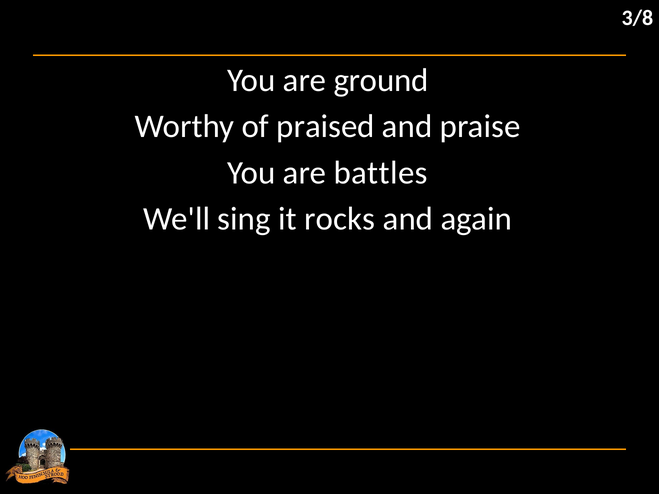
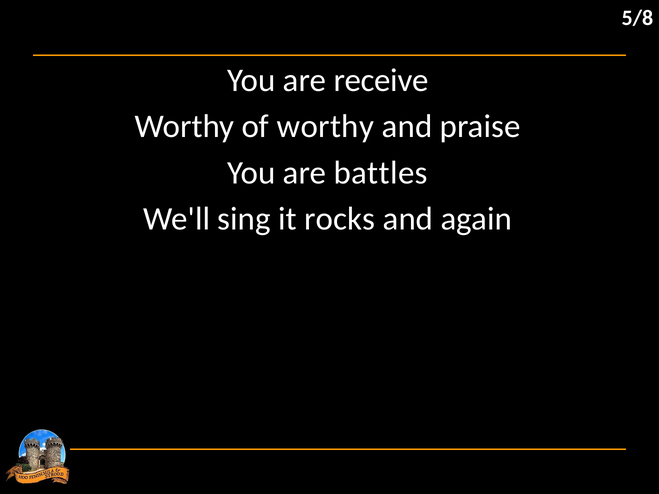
3/8: 3/8 -> 5/8 (637, 18)
ground: ground -> receive (381, 80)
of praised: praised -> worthy (325, 127)
